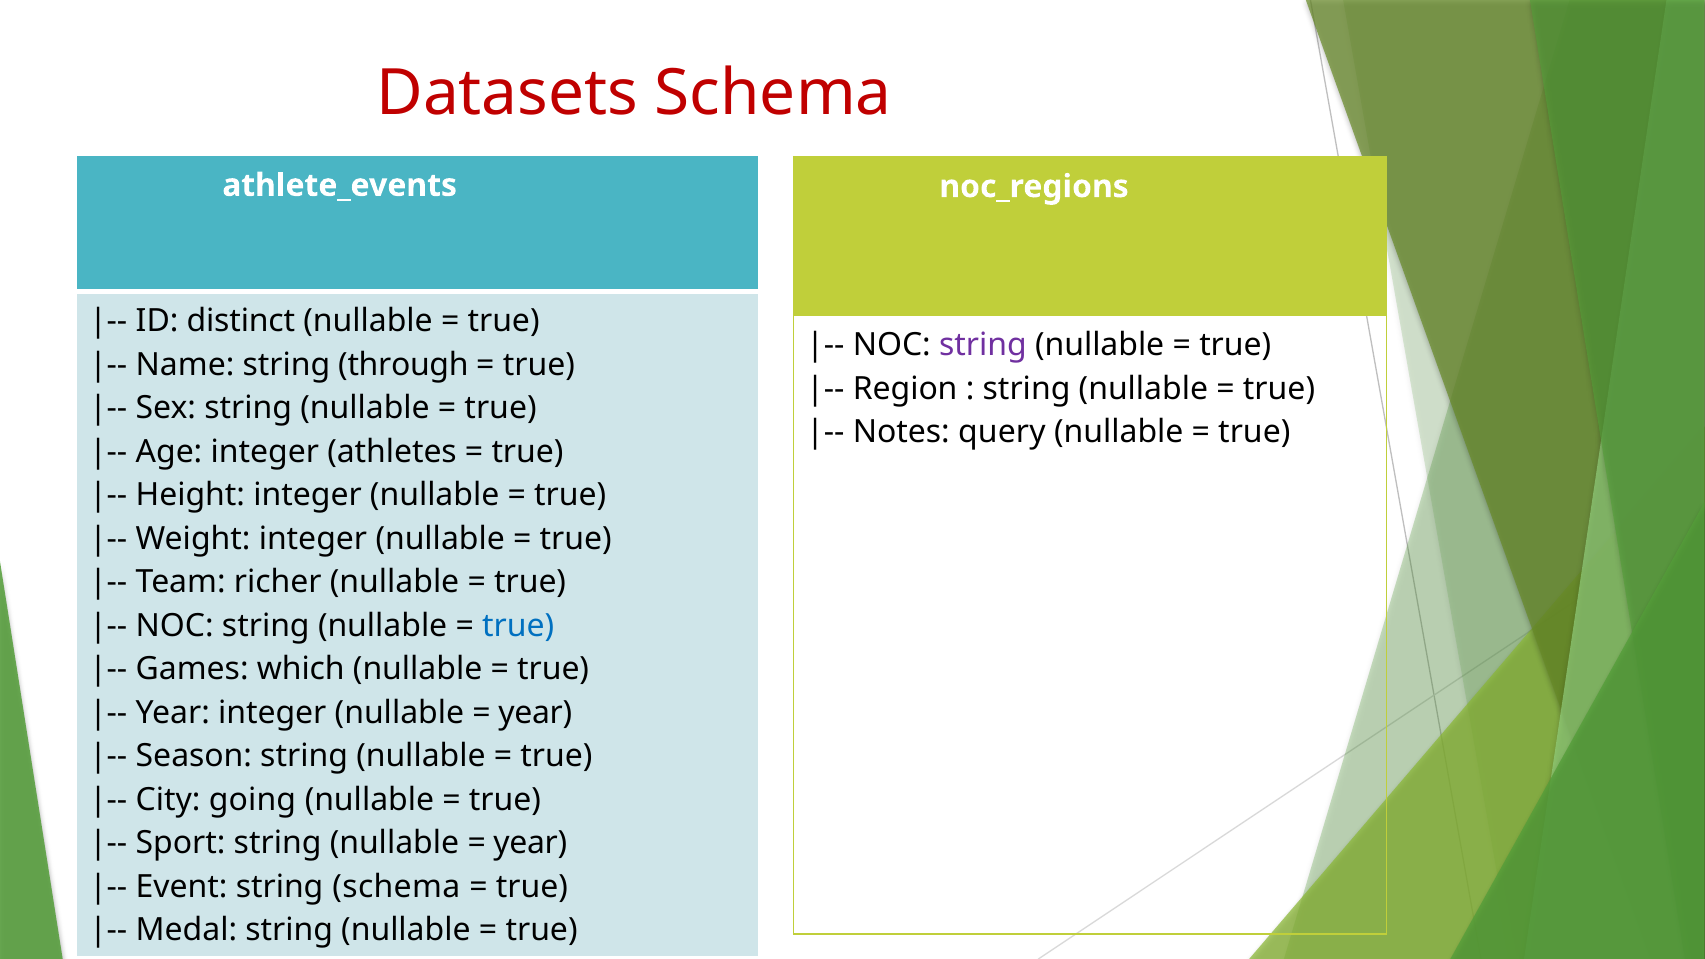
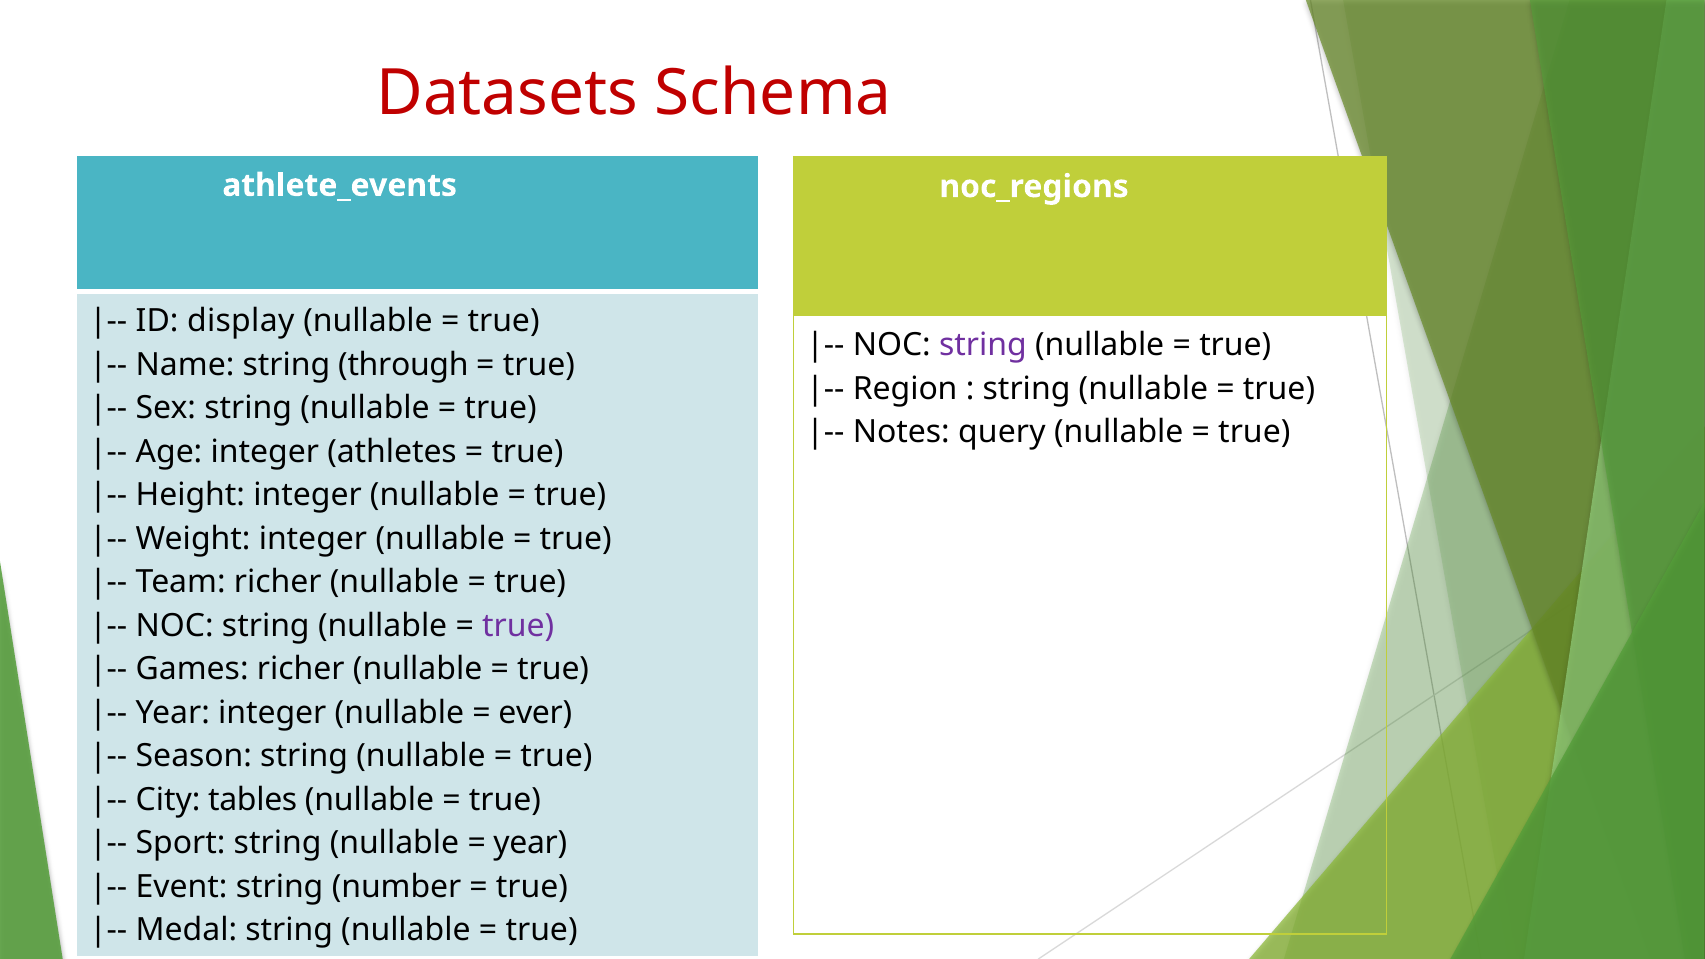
distinct: distinct -> display (241, 321)
true colour: blue -> purple (518, 626)
Games which: which -> richer (301, 669)
year: year -> ever (535, 713)
going: going -> tables (253, 800)
string schema: schema -> number (397, 887)
